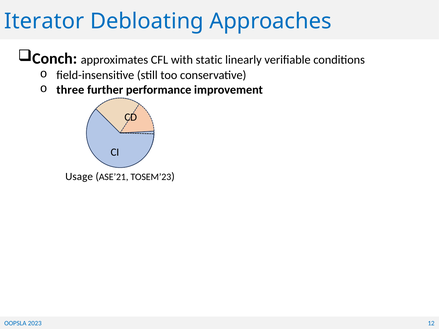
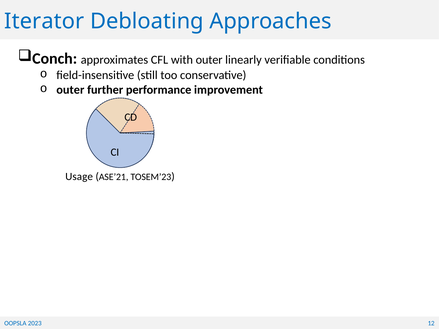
with static: static -> outer (209, 60)
three: three -> outer (70, 90)
